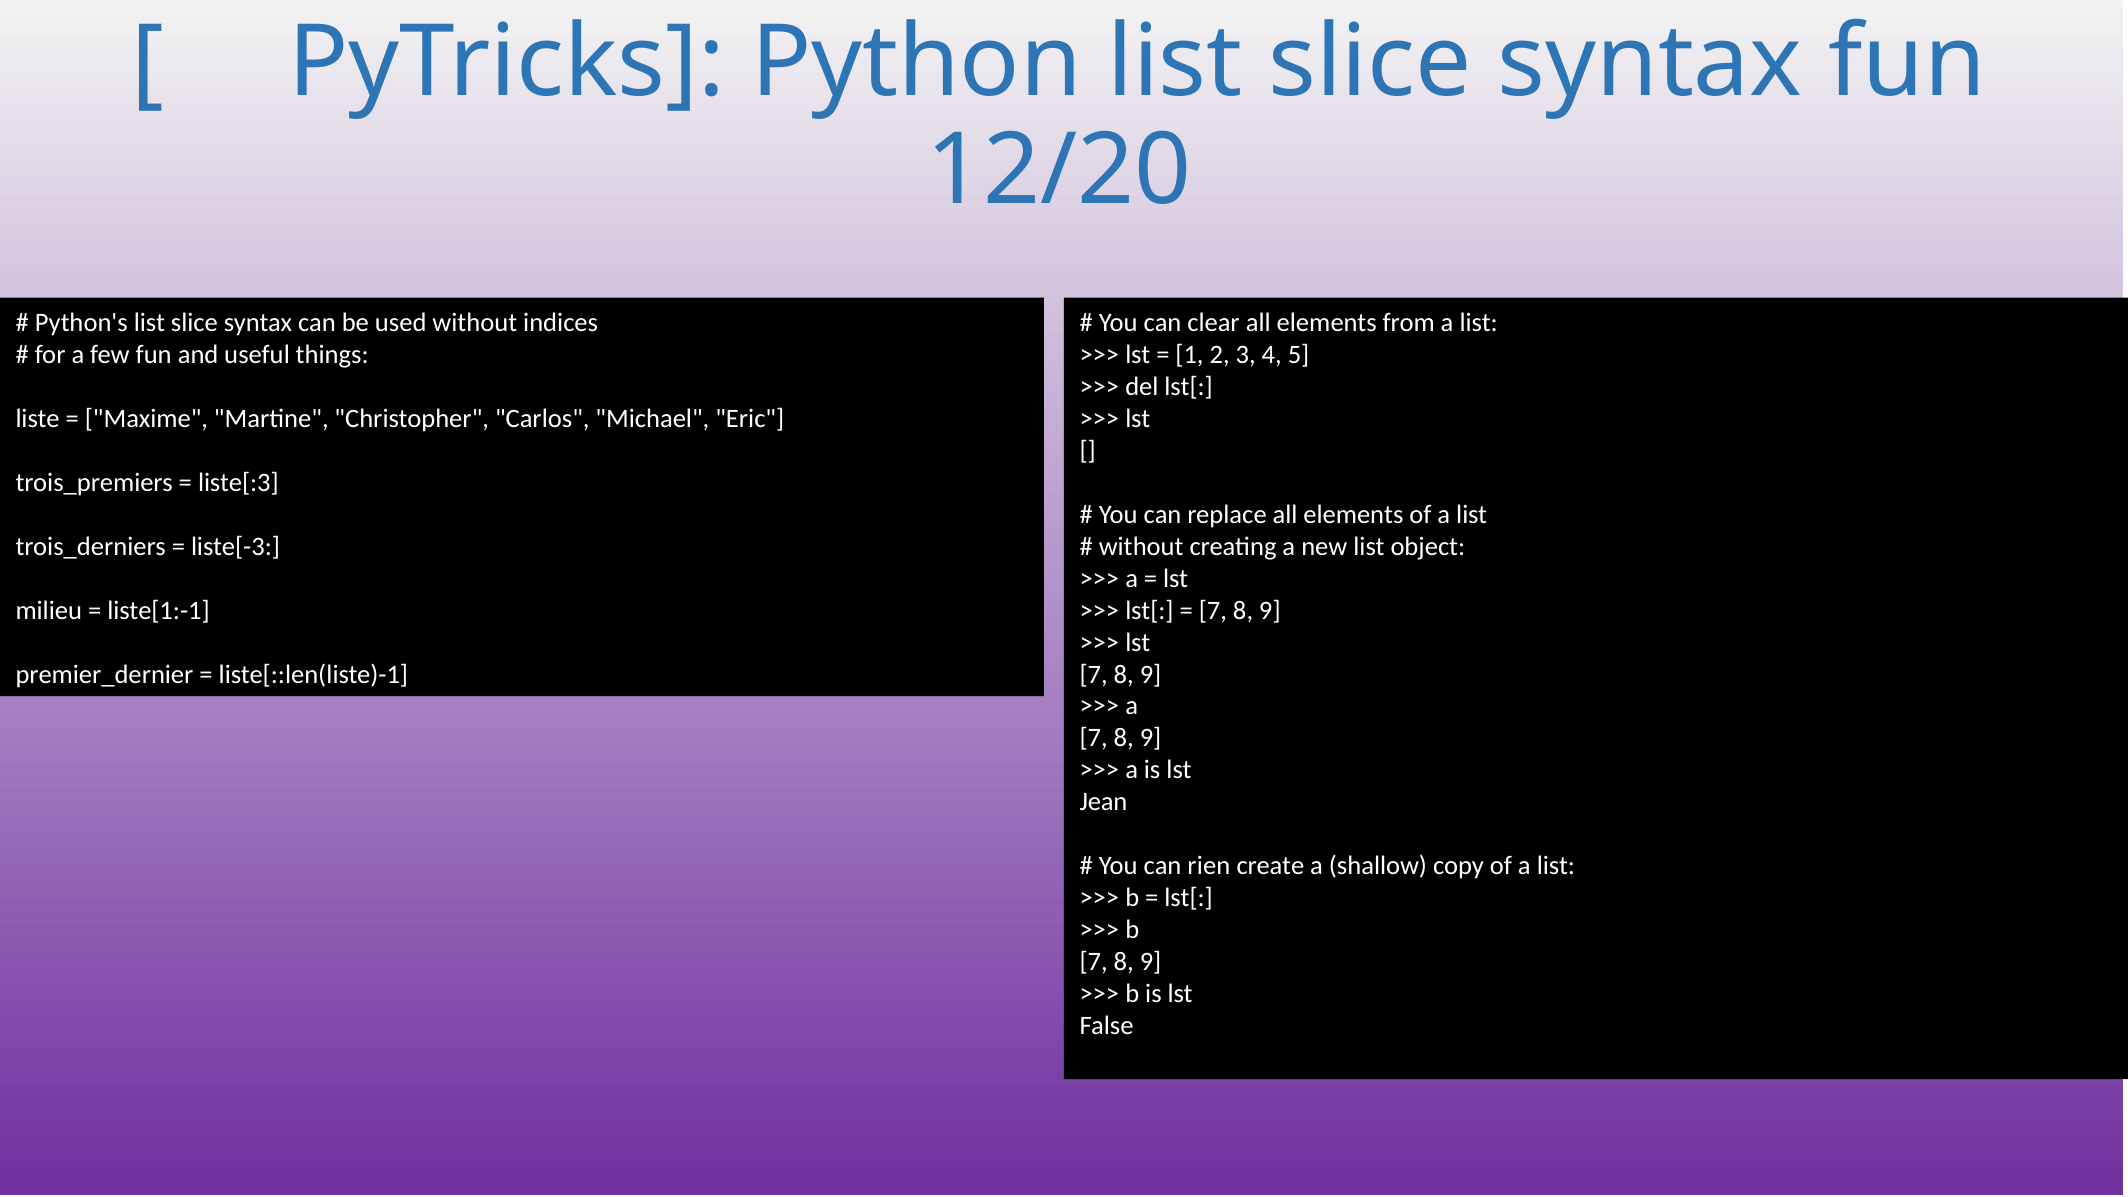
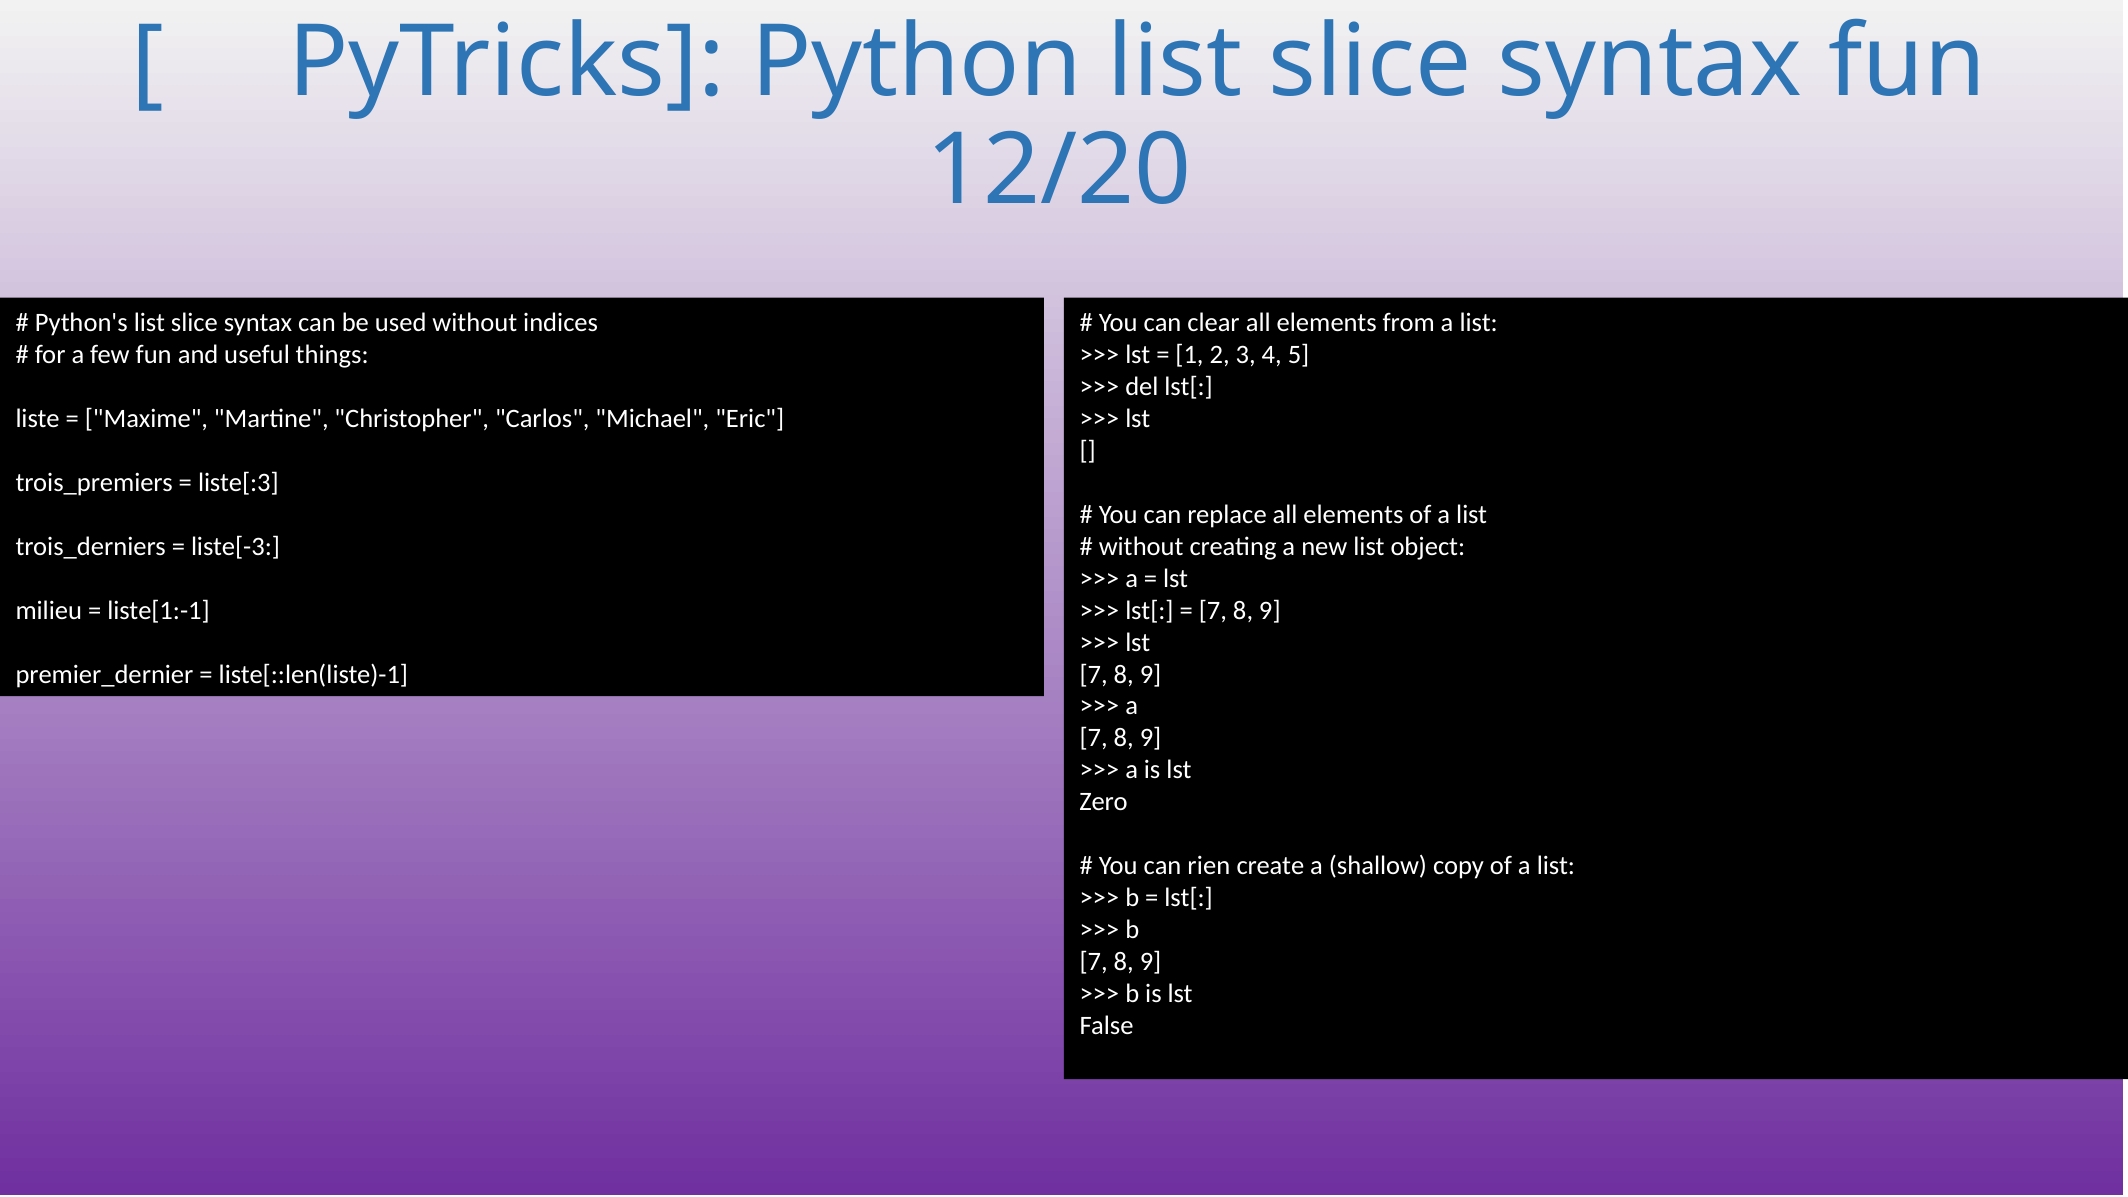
Jean: Jean -> Zero (1104, 802)
